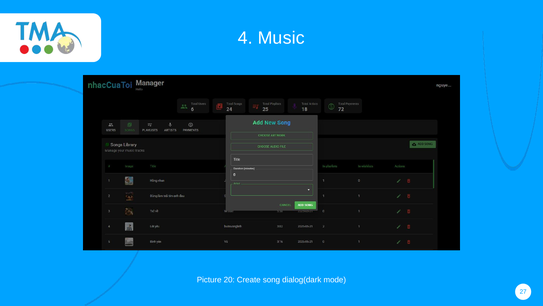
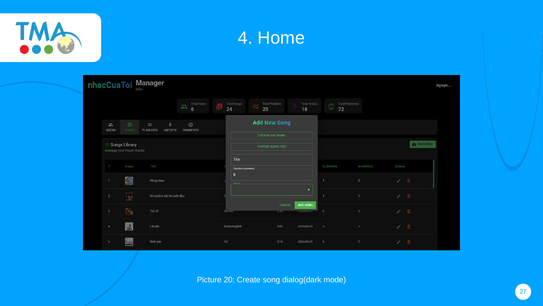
Music: Music -> Home (281, 38)
